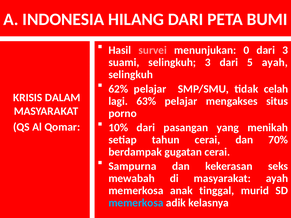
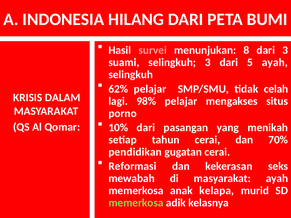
0: 0 -> 8 (246, 50)
63%: 63% -> 98% (146, 101)
berdampak: berdampak -> pendidikan (135, 152)
Sampurna: Sampurna -> Reformasi (132, 166)
tinggal: tinggal -> kelapa (217, 191)
memerkosa colour: light blue -> light green (136, 203)
